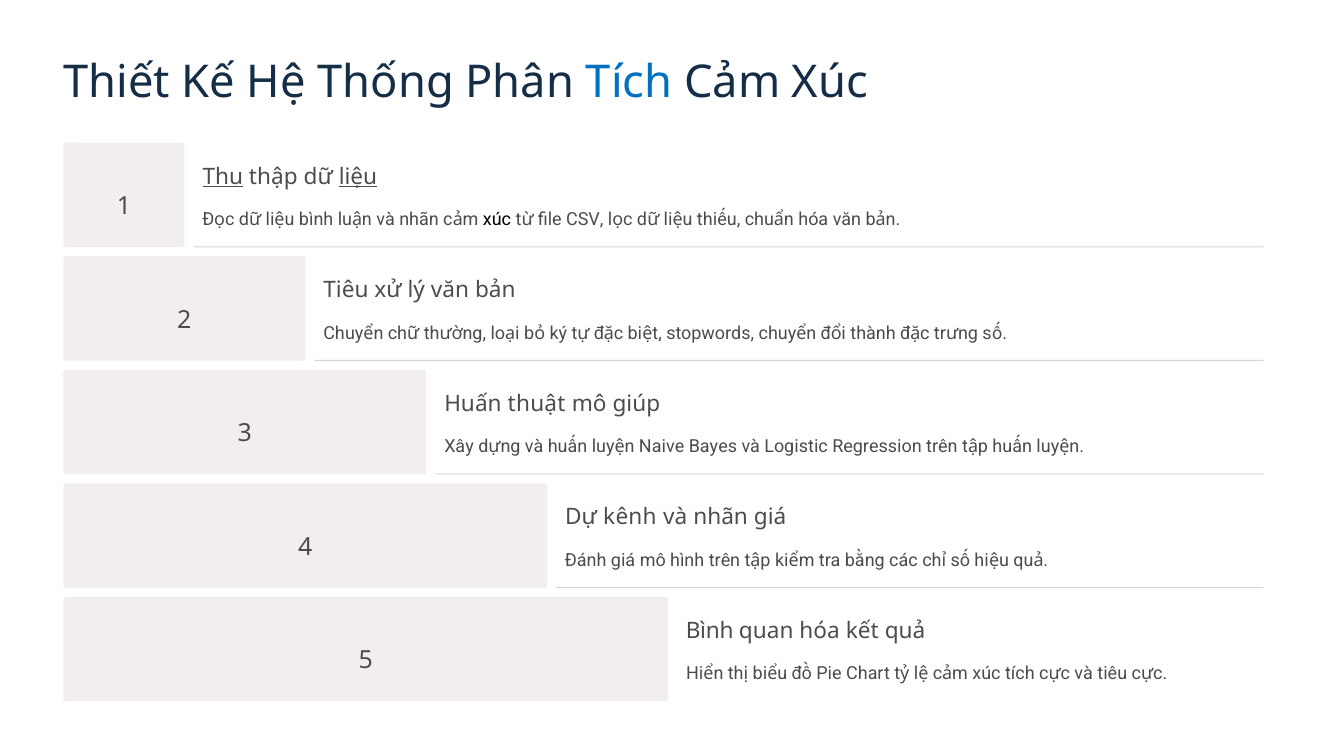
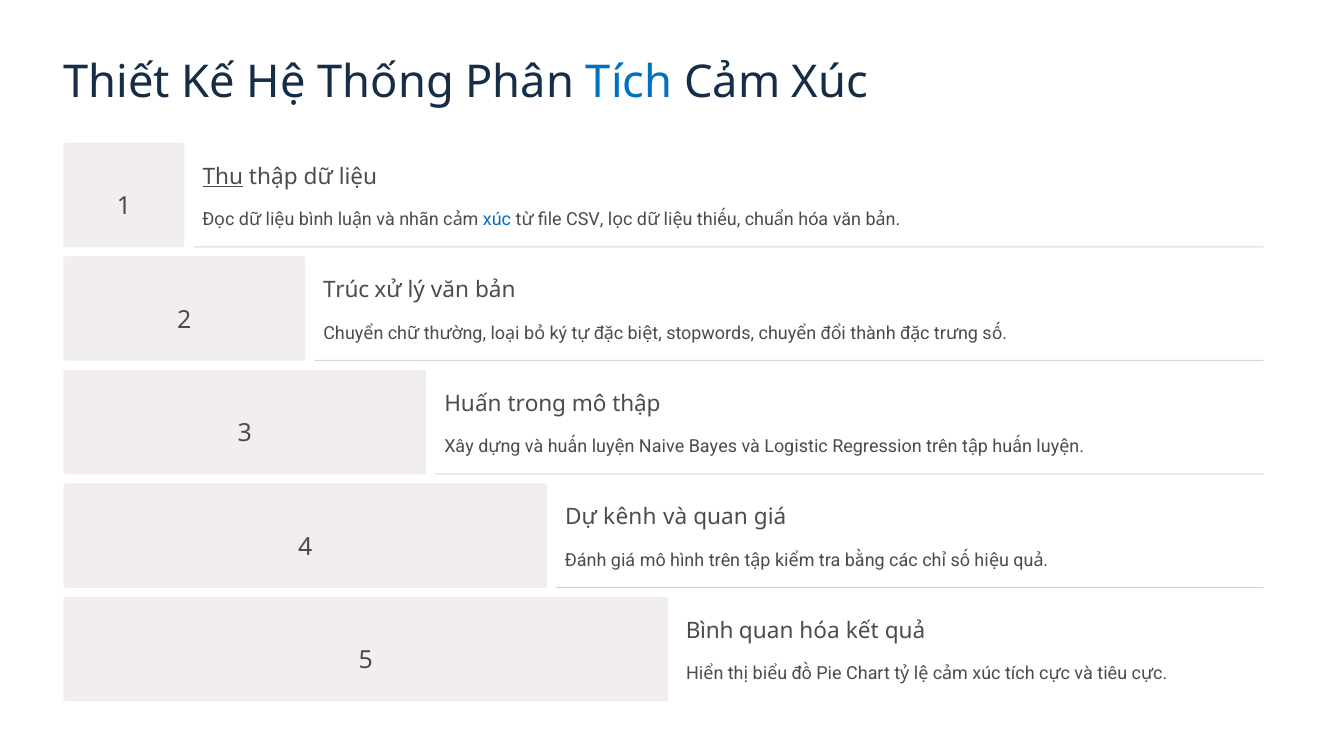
liệu underline: present -> none (358, 177)
xúc colour: black -> blue (497, 220)
Tiêu: Tiêu -> Trúc (346, 290)
thuật: thuật -> trong (537, 404)
mô giúp: giúp -> thập (637, 404)
nhãn: nhãn -> quan (721, 518)
